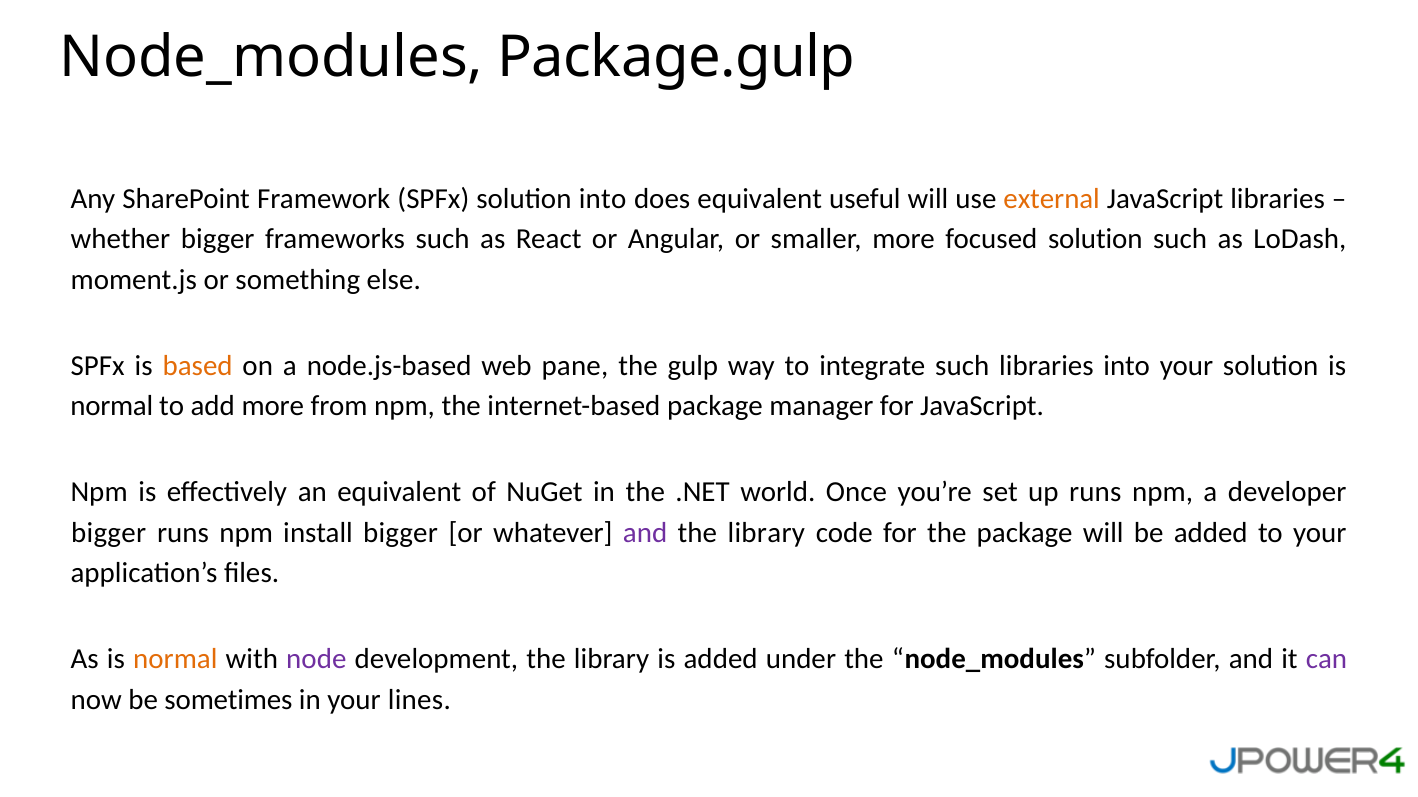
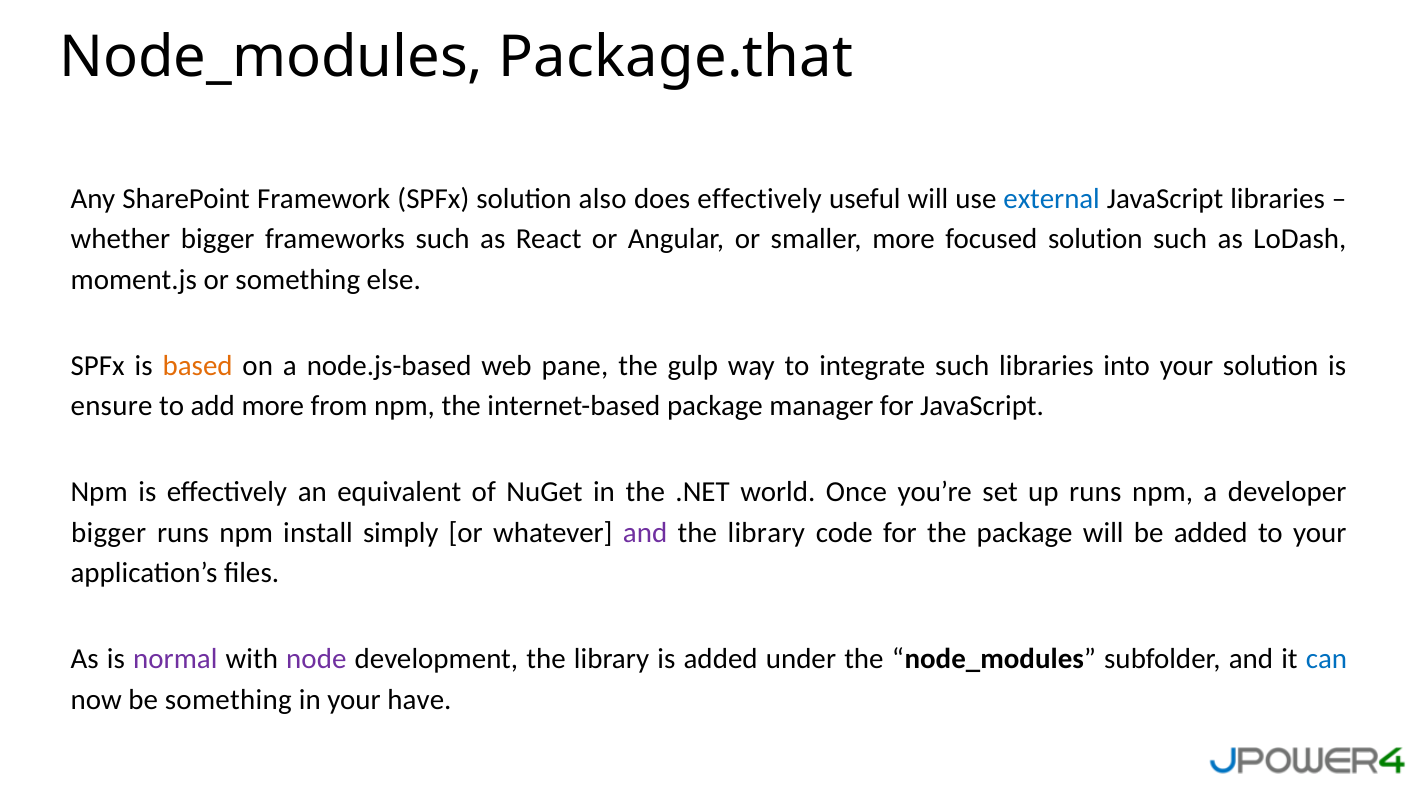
Package.gulp: Package.gulp -> Package.that (676, 57)
solution into: into -> also (603, 199)
does equivalent: equivalent -> effectively (760, 199)
external colour: orange -> blue (1052, 199)
normal: normal -> ensure (112, 406)
install bigger: bigger -> simply (401, 533)
normal colour: orange -> purple (175, 659)
can colour: purple -> blue (1326, 659)
be sometimes: sometimes -> something (228, 700)
lines: lines -> have (419, 700)
